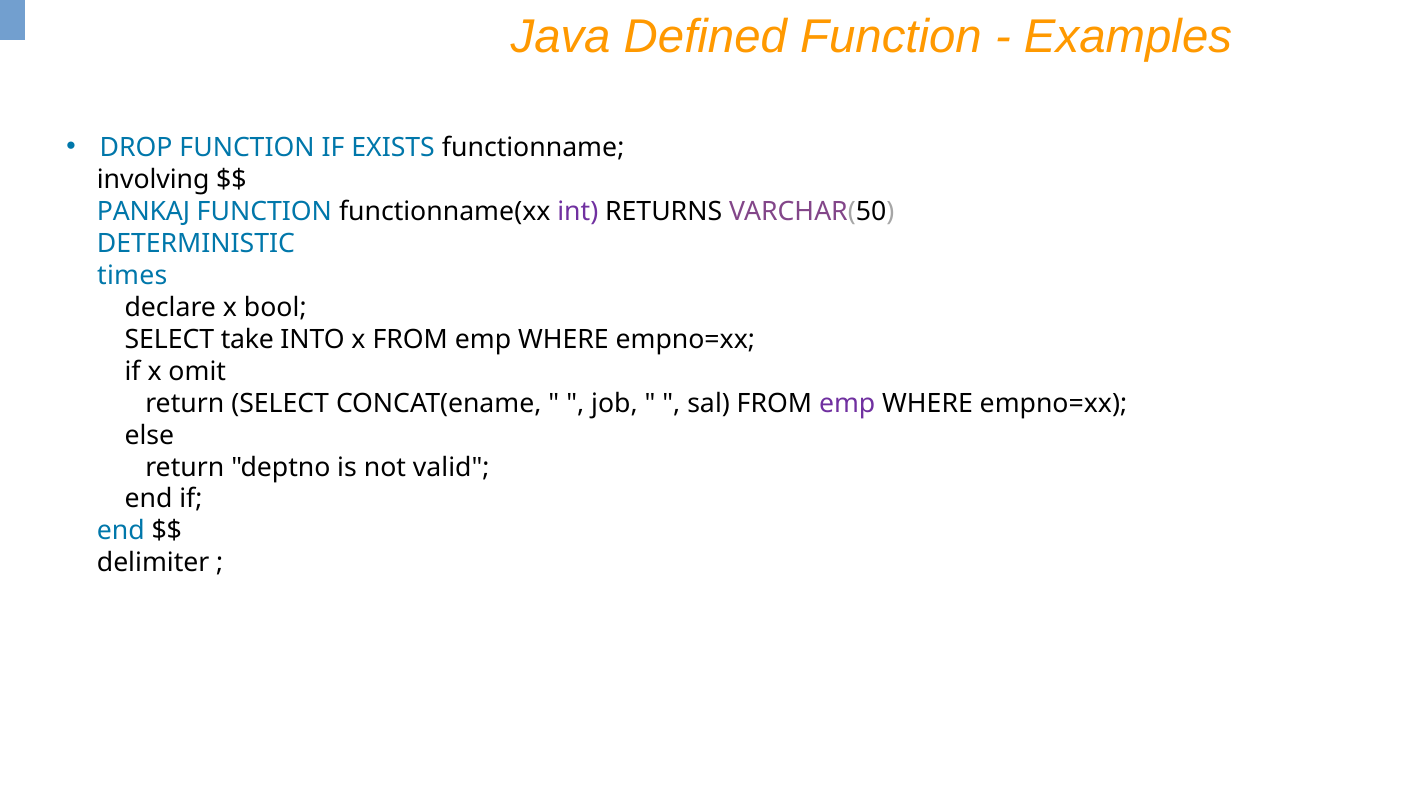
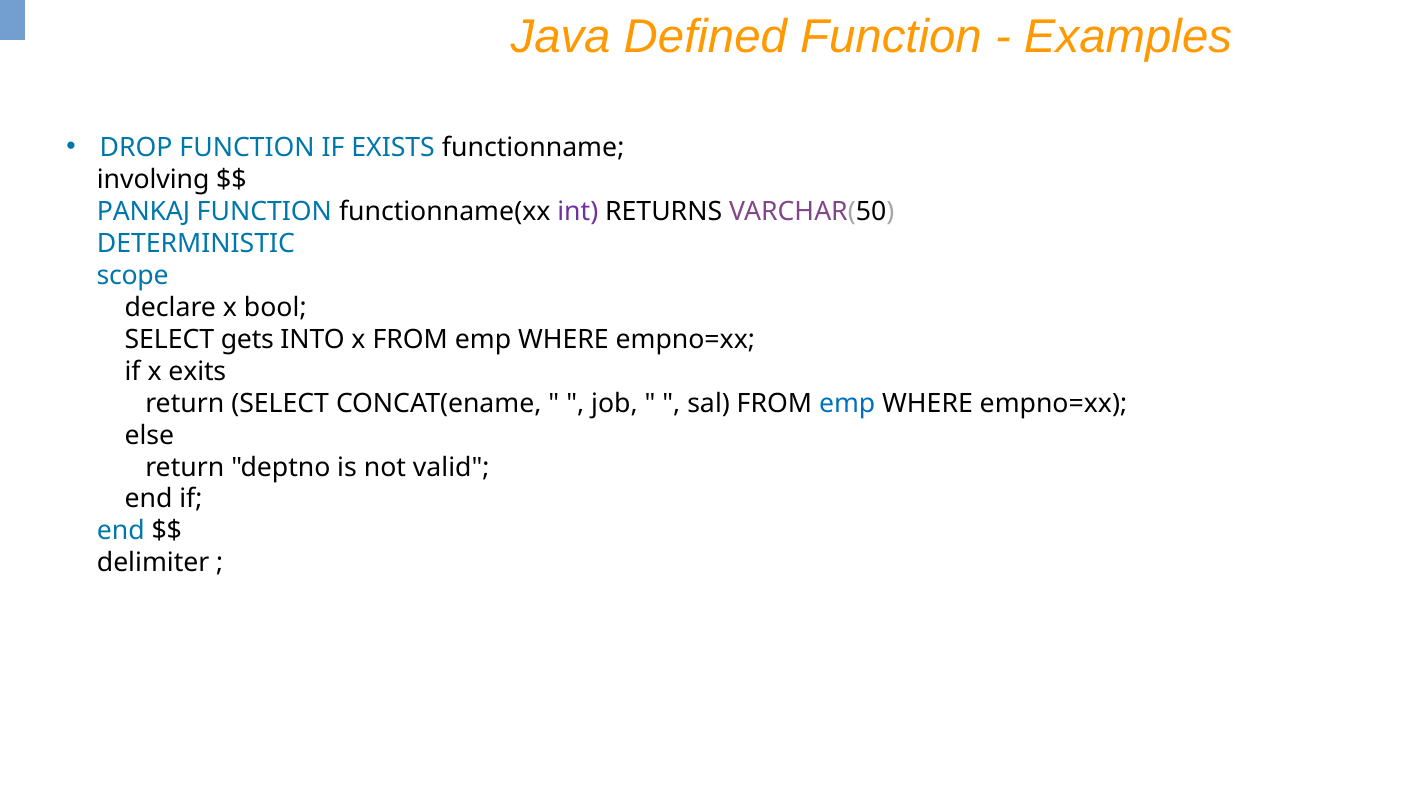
times: times -> scope (133, 276)
take: take -> gets (247, 340)
omit: omit -> exits (197, 371)
emp colour: purple -> blue (847, 403)
